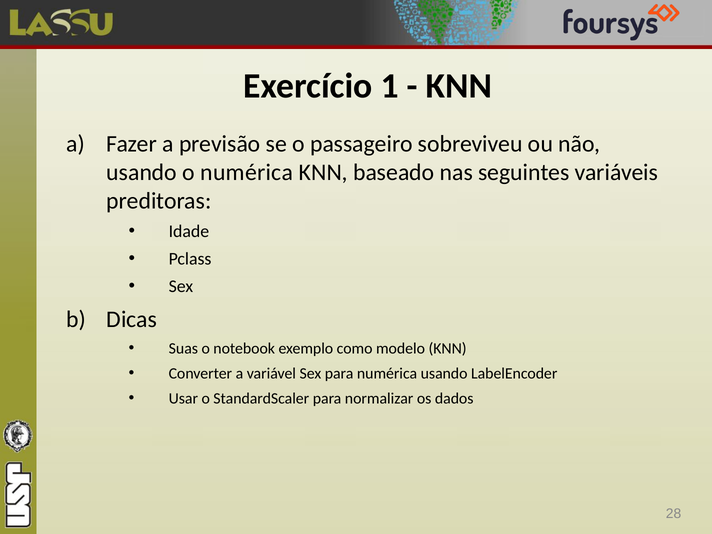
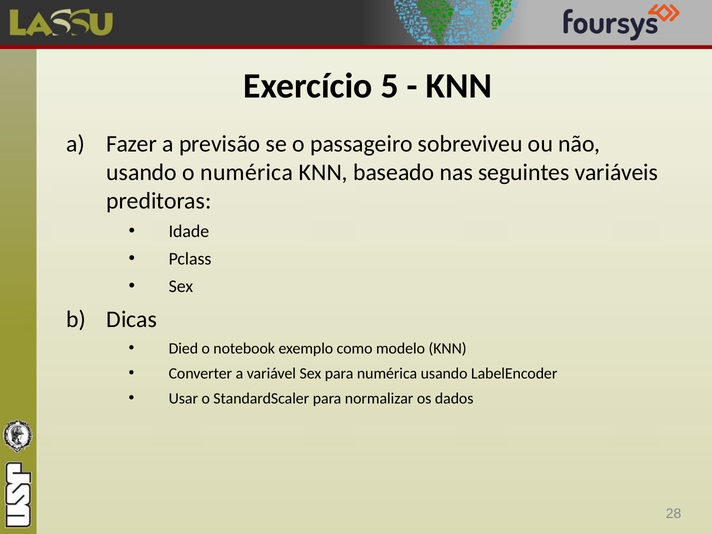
1: 1 -> 5 (390, 86)
Suas: Suas -> Died (183, 349)
